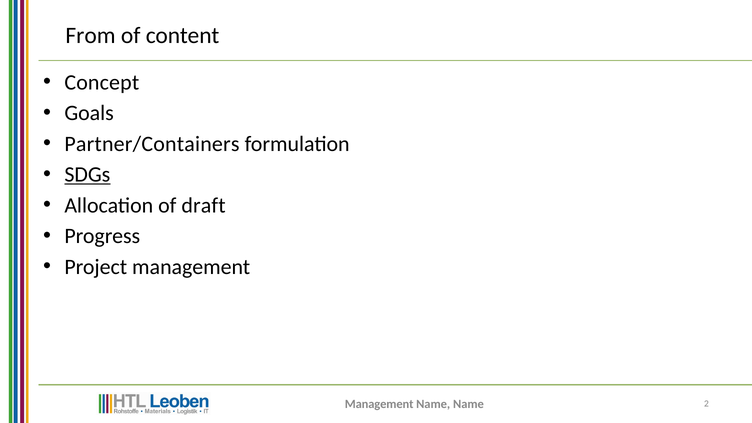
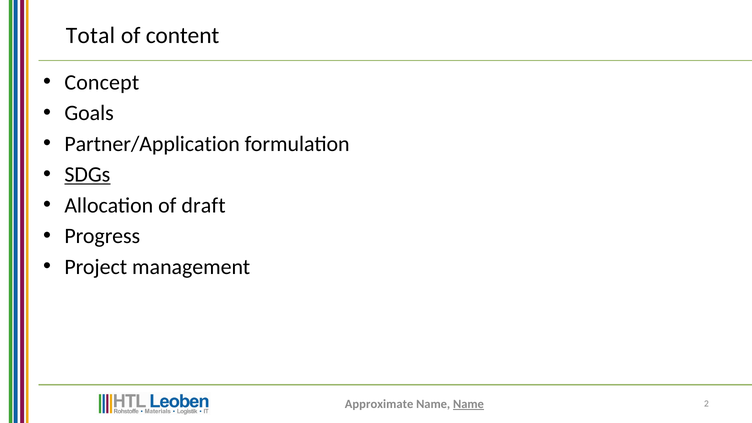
From: From -> Total (90, 35)
Partner/Containers: Partner/Containers -> Partner/Application (152, 144)
Management: Management -> Approximate (379, 404)
Name underline: none -> present (468, 404)
